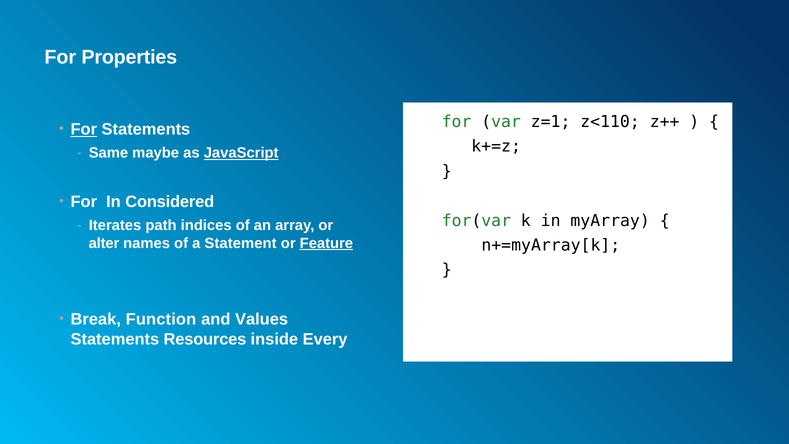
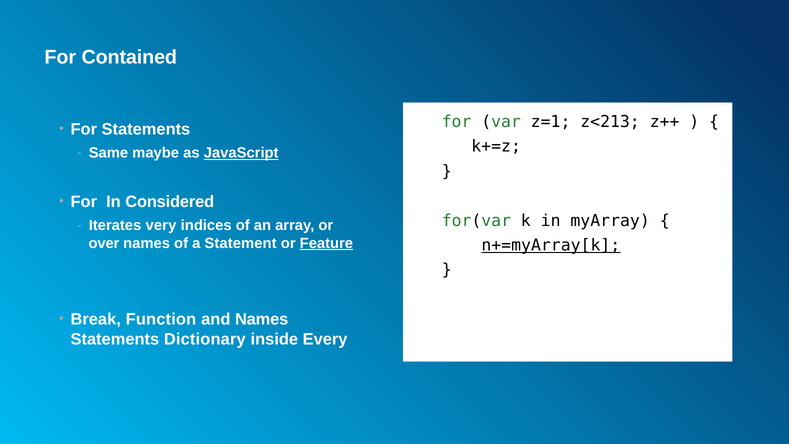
Properties: Properties -> Contained (129, 57)
z<110: z<110 -> z<213 (610, 122)
For underline: present -> none (84, 129)
path: path -> very (161, 225)
alter: alter -> over (104, 243)
n+=myArray[k underline: none -> present (551, 245)
and Values: Values -> Names (262, 319)
Resources: Resources -> Dictionary (205, 339)
